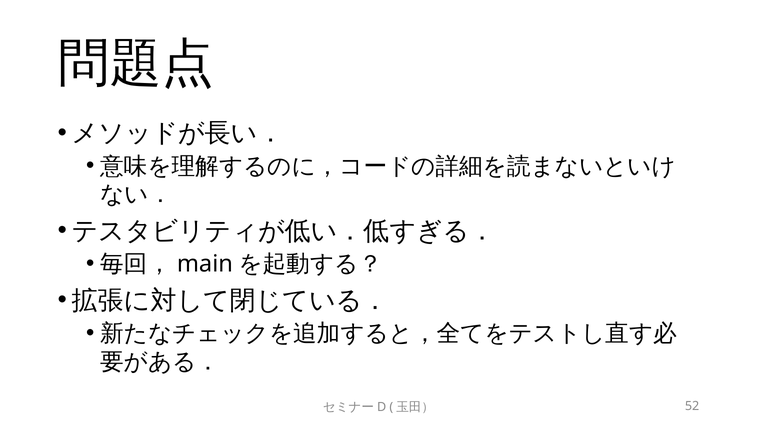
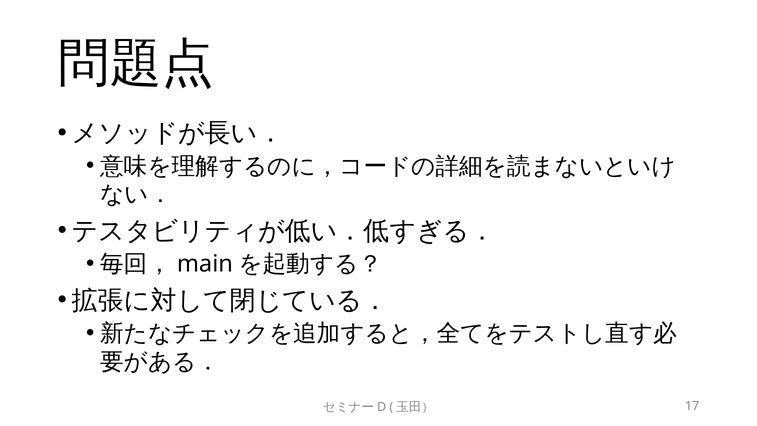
52: 52 -> 17 (692, 406)
